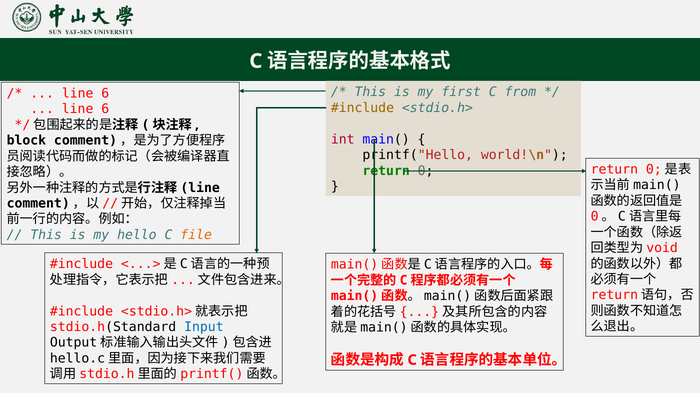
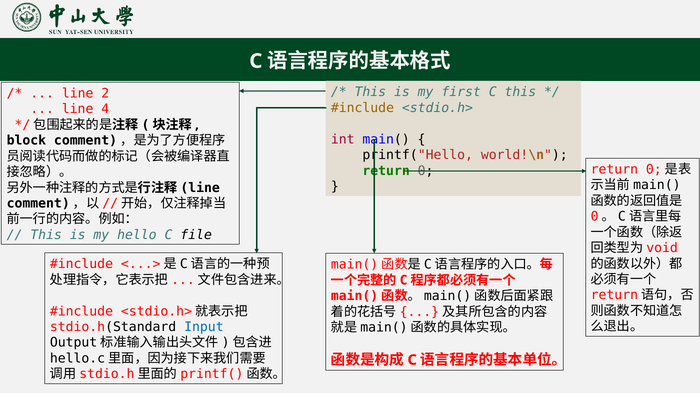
C from: from -> this (520, 92)
6: 6 -> 2 (105, 94)
6: 6 -> 4 (105, 109)
file colour: orange -> black (196, 235)
